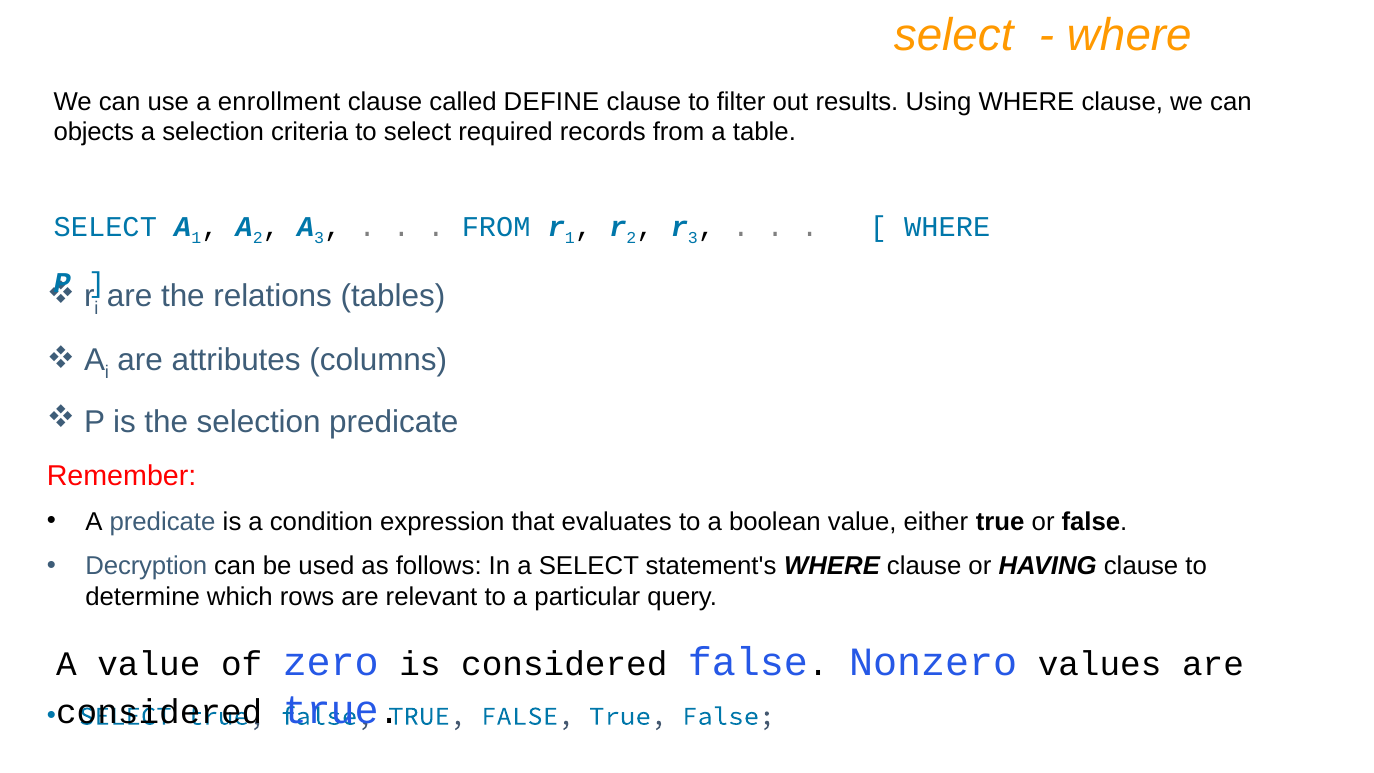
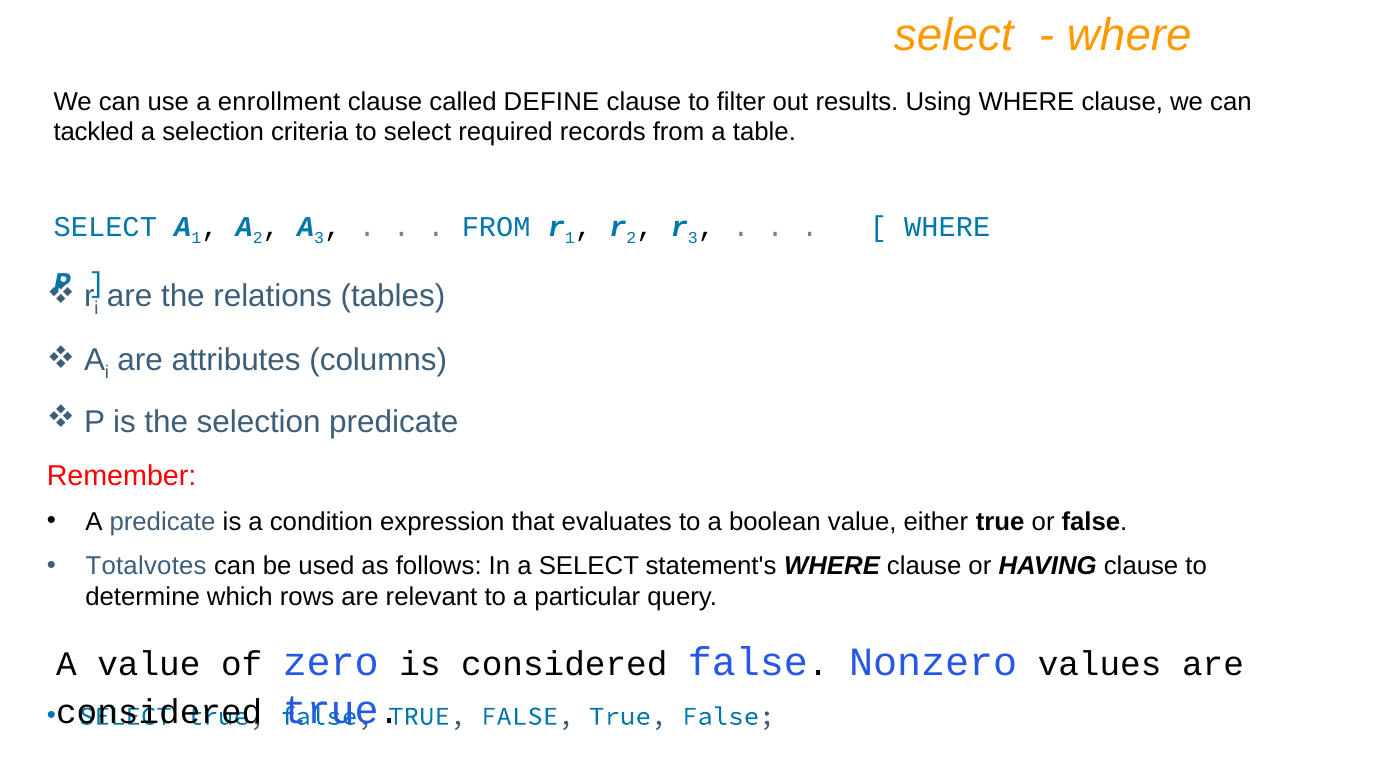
objects: objects -> tackled (94, 132)
Decryption: Decryption -> Totalvotes (146, 566)
